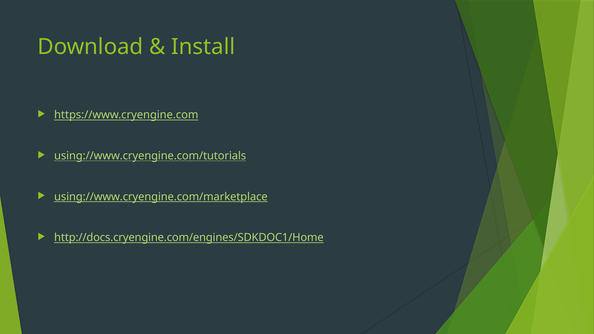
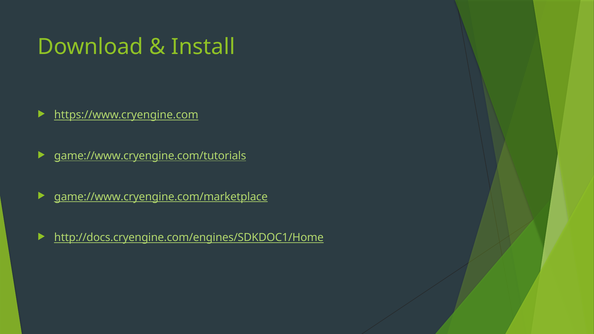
using://www.cryengine.com/tutorials: using://www.cryengine.com/tutorials -> game://www.cryengine.com/tutorials (150, 156)
using://www.cryengine.com/marketplace: using://www.cryengine.com/marketplace -> game://www.cryengine.com/marketplace (161, 197)
